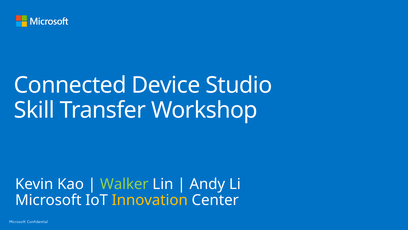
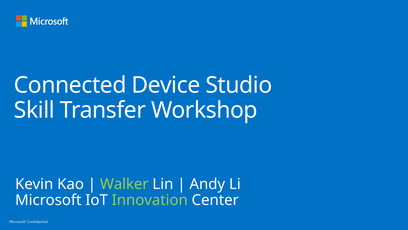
Innovation colour: yellow -> light green (150, 200)
